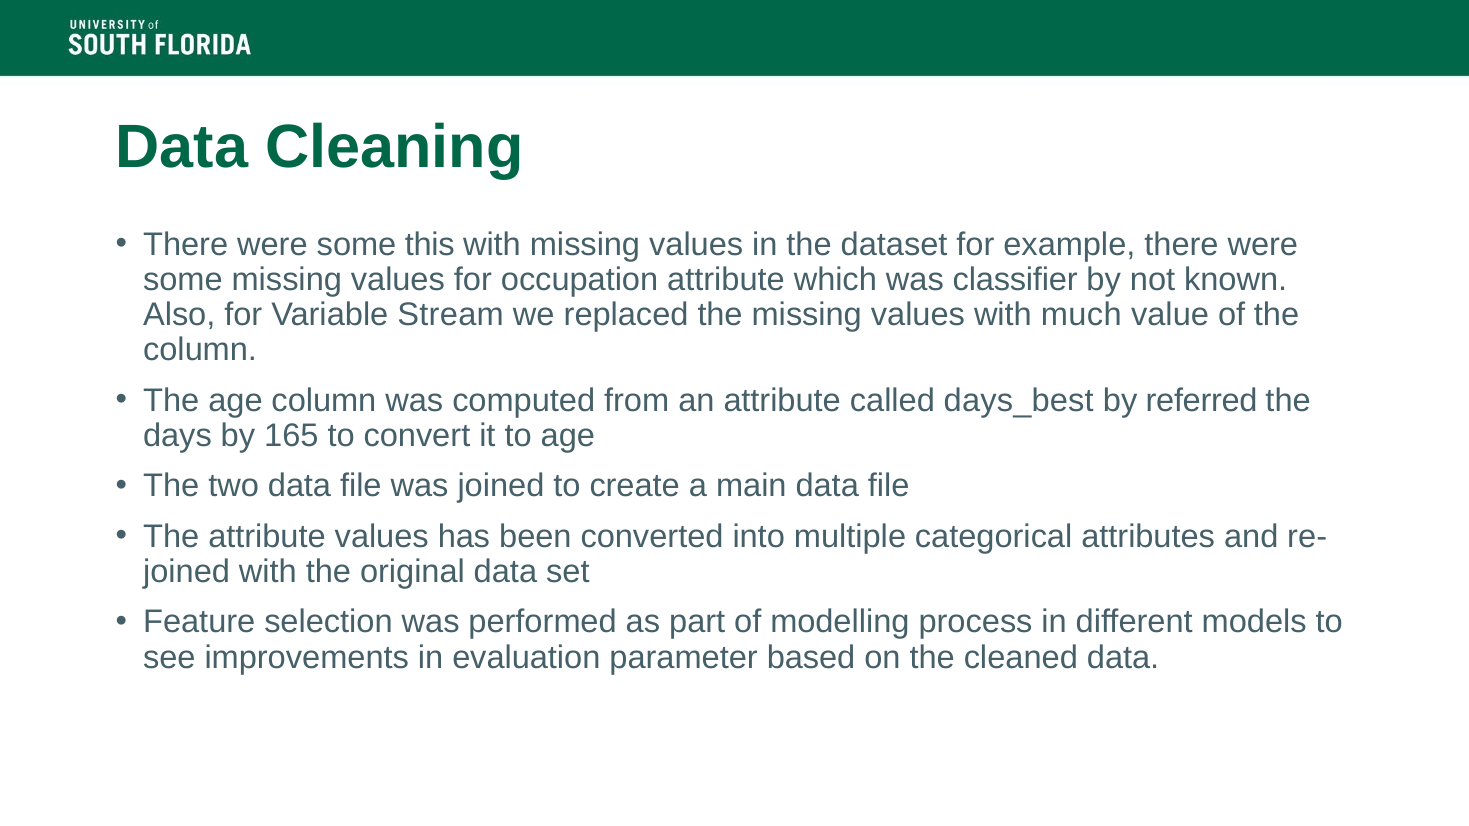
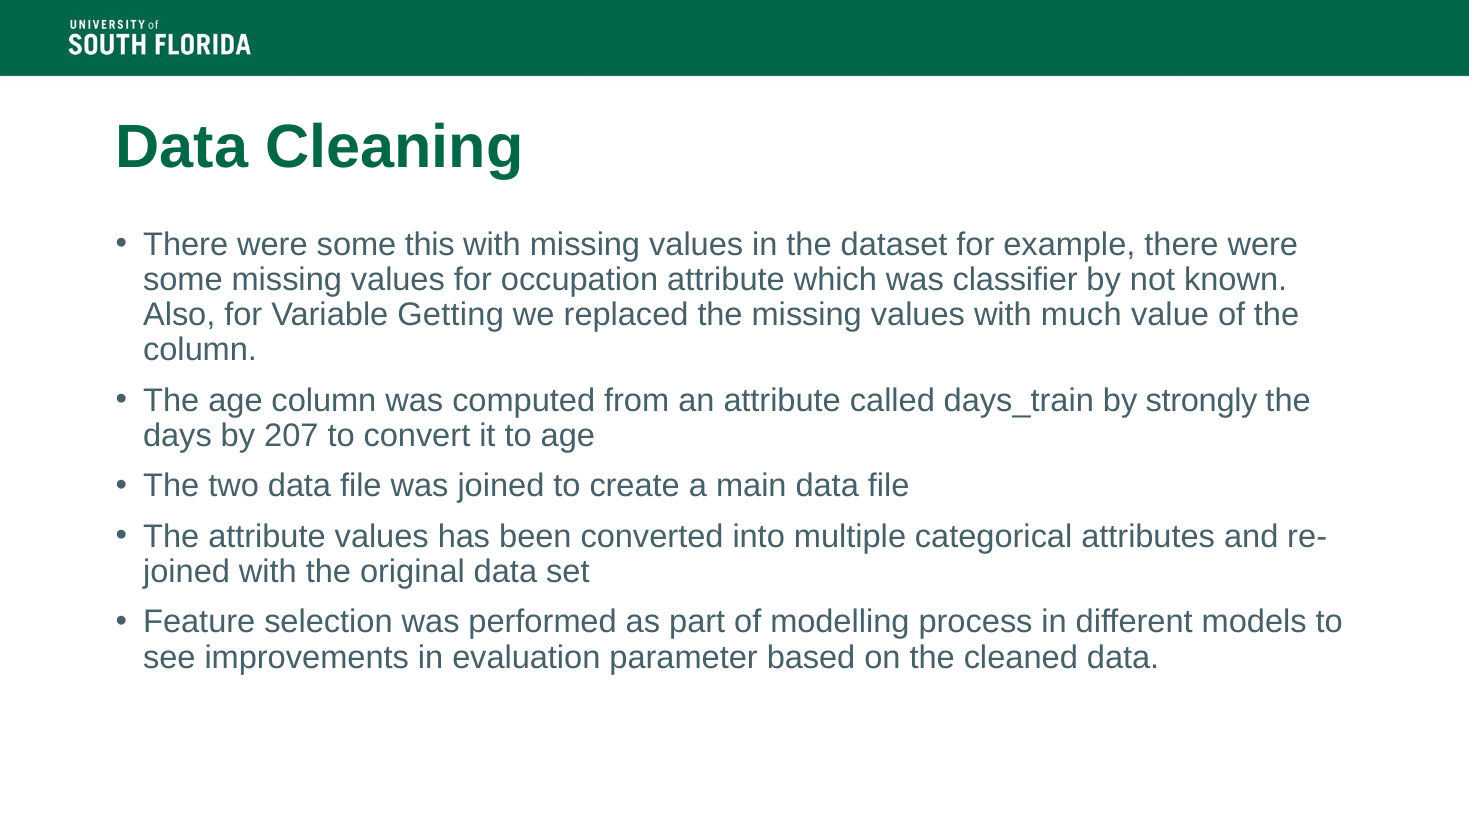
Stream: Stream -> Getting (451, 315)
days_best: days_best -> days_train (1019, 401)
referred: referred -> strongly (1202, 401)
165: 165 -> 207 (291, 436)
